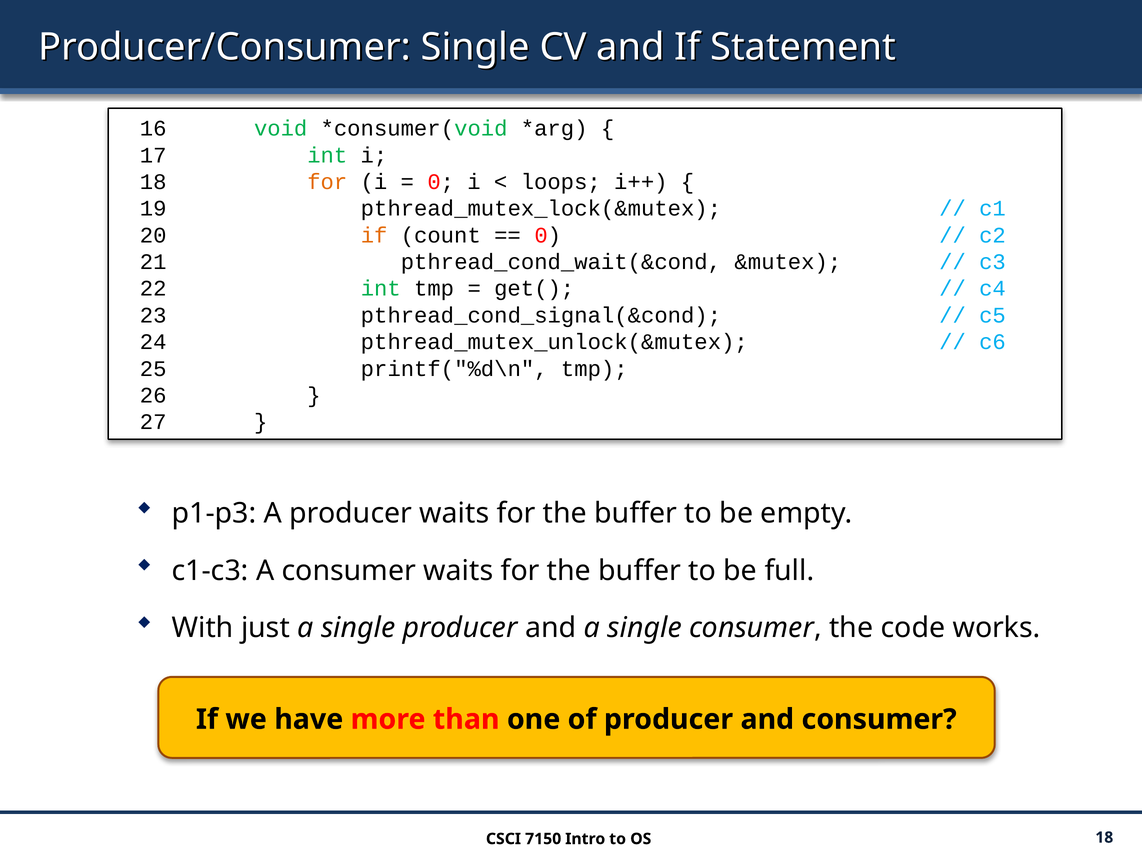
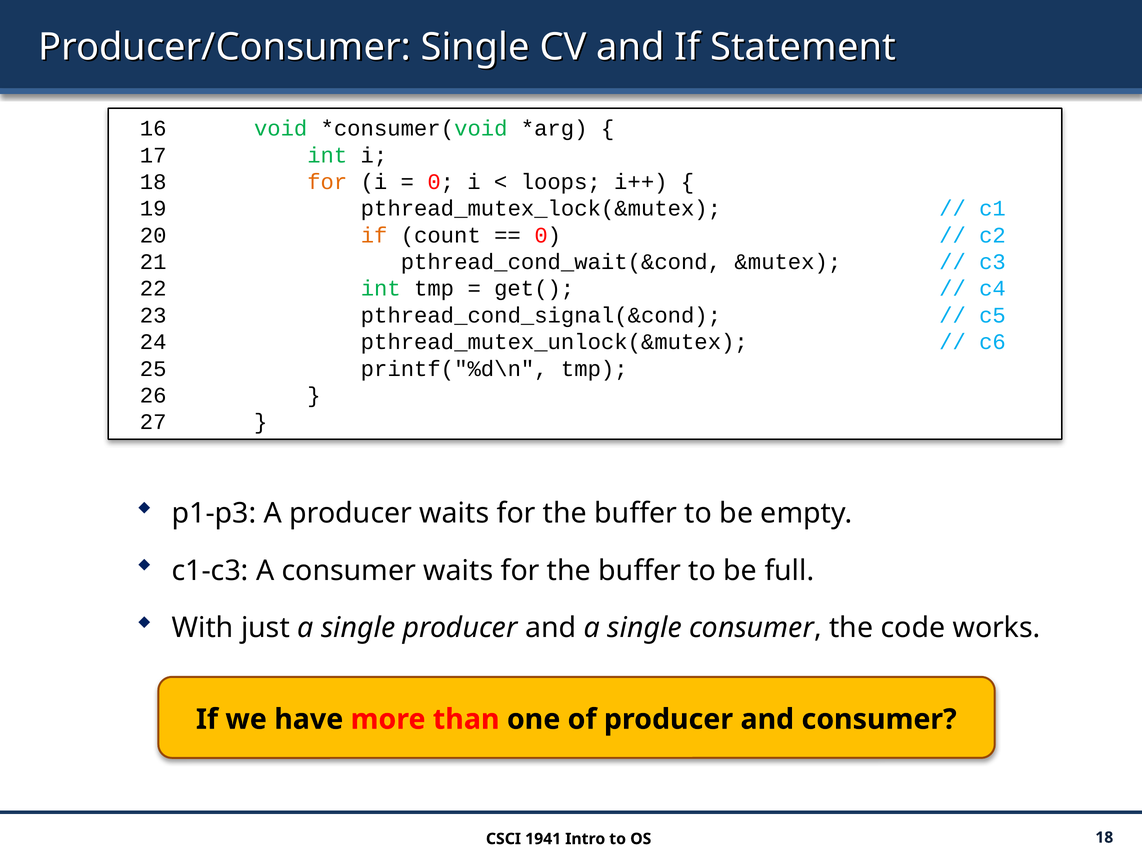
7150: 7150 -> 1941 (543, 838)
